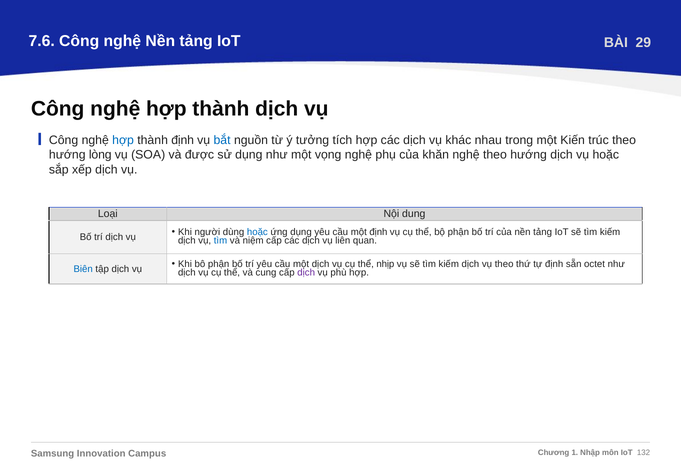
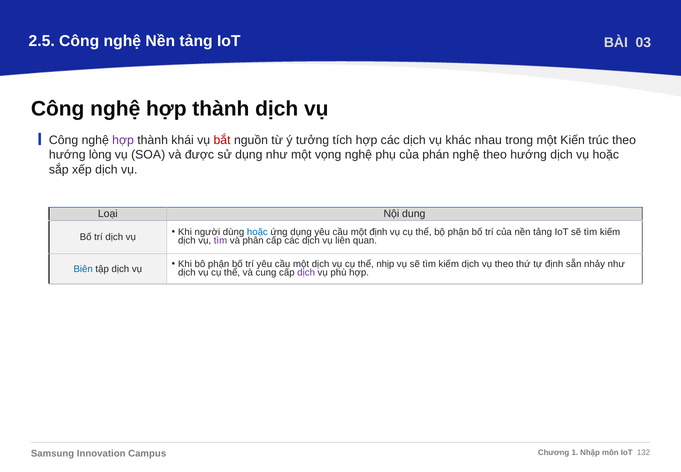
7.6: 7.6 -> 2.5 (42, 41)
29: 29 -> 03 (643, 42)
hợp colour: blue -> purple (123, 140)
thành định: định -> khái (183, 140)
bắt colour: blue -> red (222, 140)
khăn: khăn -> phán (436, 155)
tìm colour: blue -> purple (220, 241)
niệm: niệm -> phân (253, 241)
octet: octet -> nhảy (595, 264)
